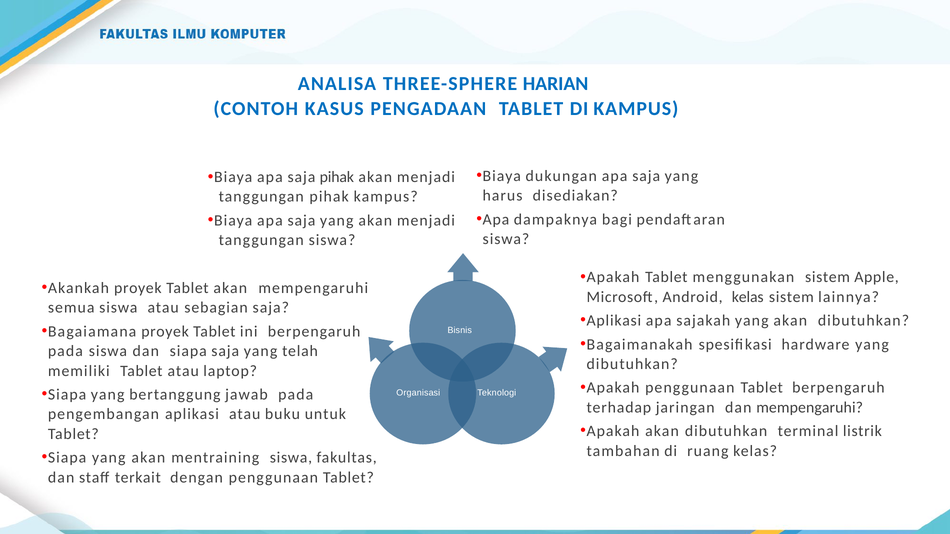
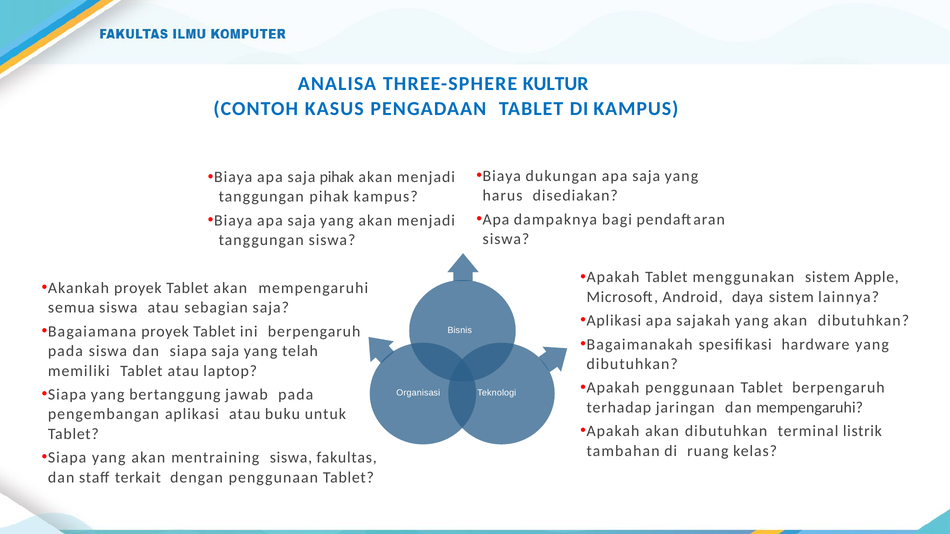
HARIAN: HARIAN -> KULTUR (556, 84)
Android kelas: kelas -> daya (748, 297)
